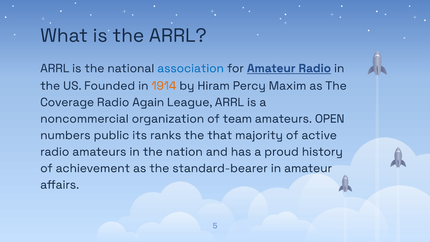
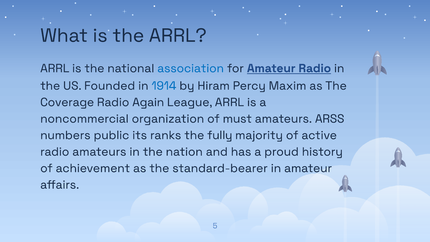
1914 colour: orange -> blue (164, 86)
team: team -> must (237, 119)
OPEN: OPEN -> ARSS (330, 119)
that: that -> fully (220, 135)
